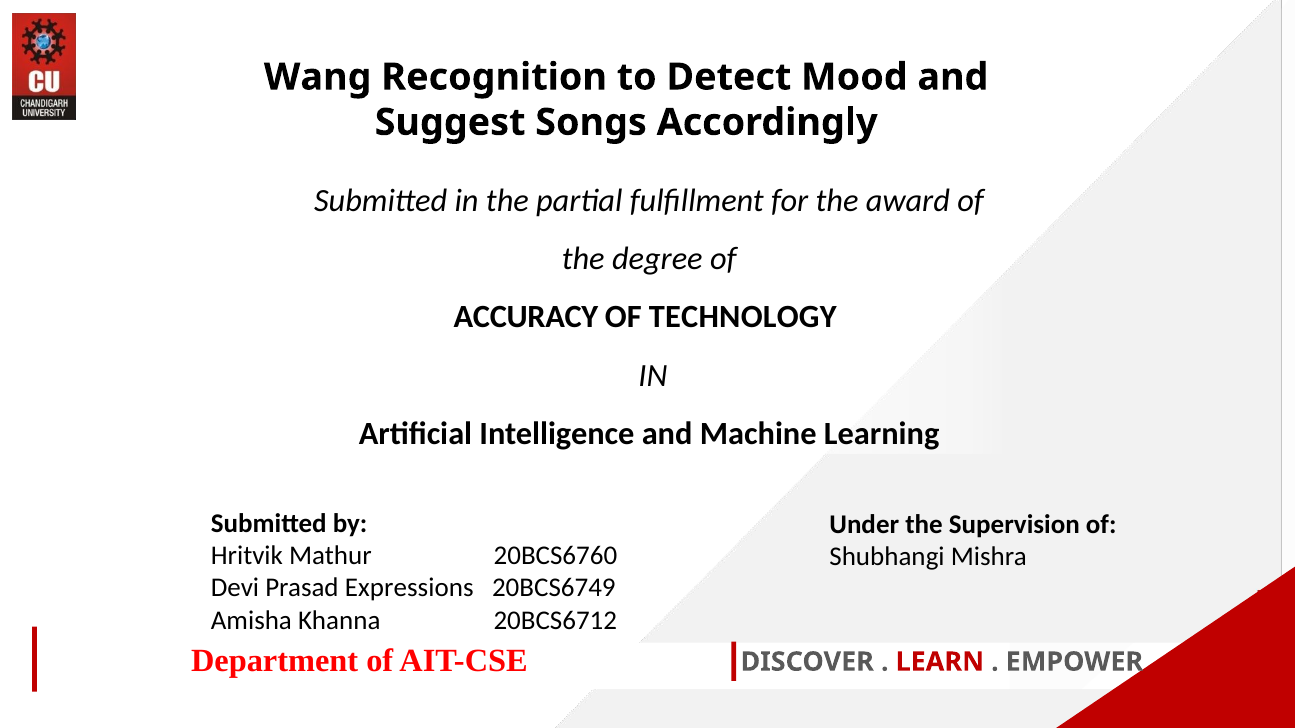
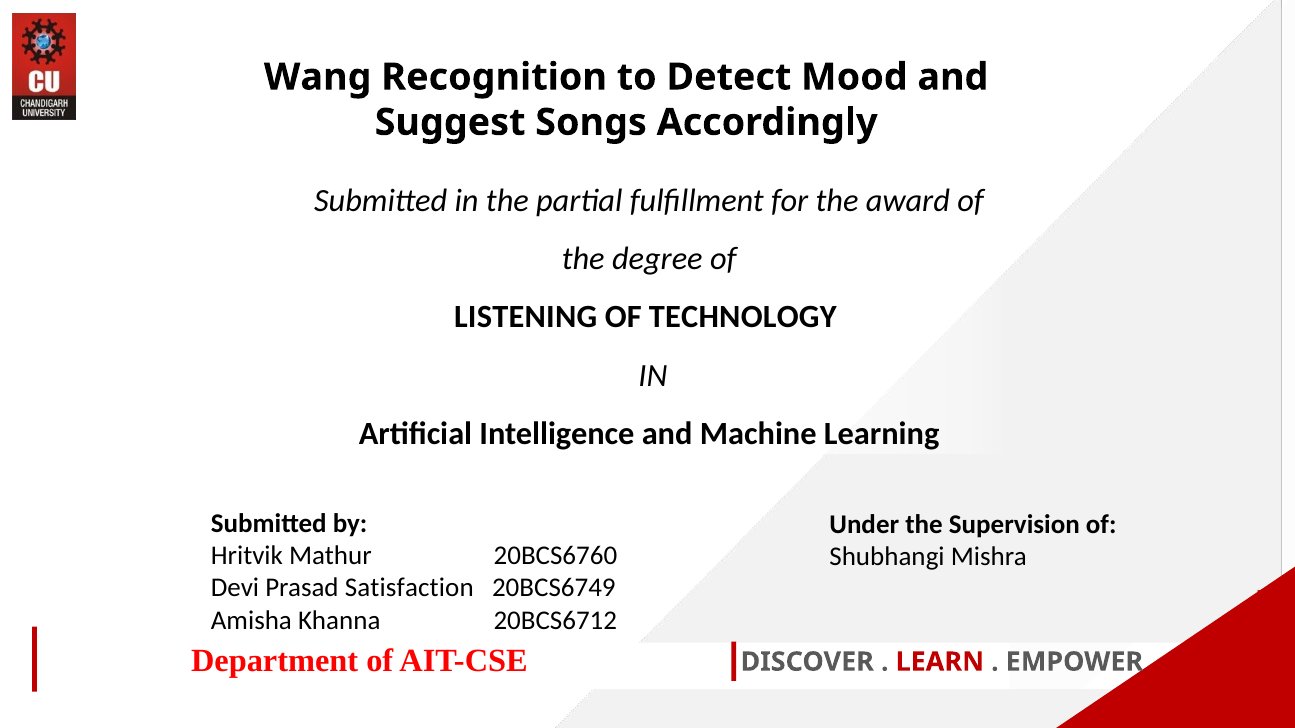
ACCURACY: ACCURACY -> LISTENING (526, 317)
Expressions: Expressions -> Satisfaction (409, 588)
